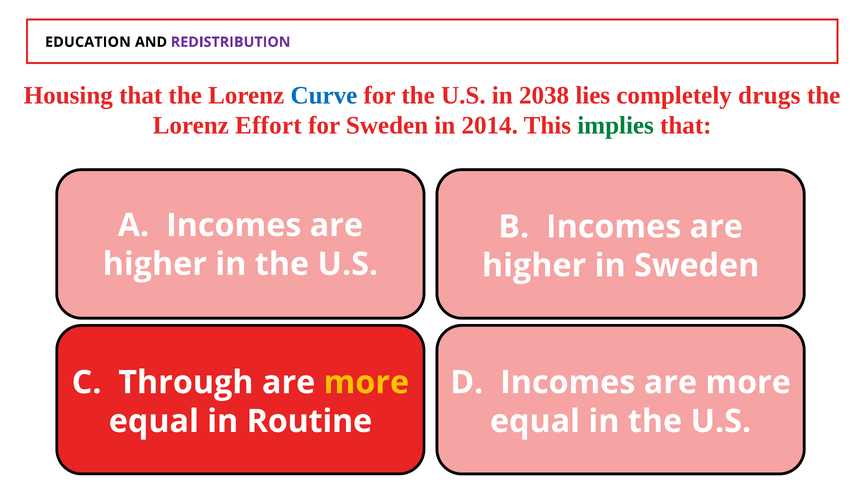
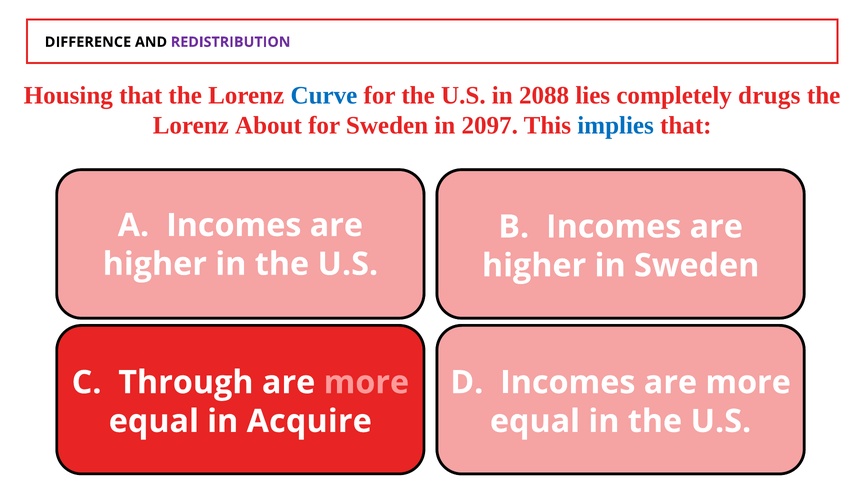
EDUCATION: EDUCATION -> DIFFERENCE (88, 42)
2038: 2038 -> 2088 (544, 95)
Effort: Effort -> About (269, 125)
2014: 2014 -> 2097 (490, 125)
implies colour: green -> blue (616, 125)
more colour: yellow -> pink (366, 382)
Routine: Routine -> Acquire (309, 421)
